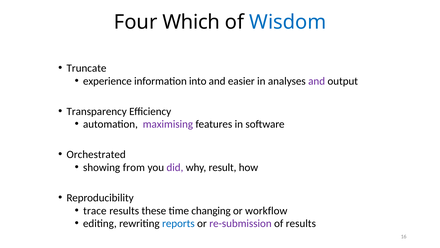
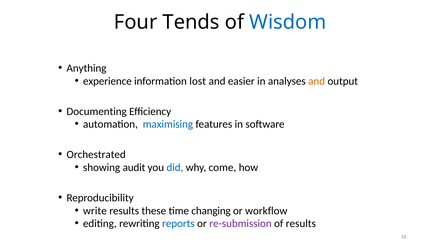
Which: Which -> Tends (191, 22)
Truncate: Truncate -> Anything (86, 68)
into: into -> lost (198, 81)
and colour: purple -> orange (317, 81)
Transparency: Transparency -> Documenting (97, 111)
maximising colour: purple -> blue (168, 124)
from: from -> audit (134, 167)
did colour: purple -> blue (175, 167)
result: result -> come (222, 167)
trace: trace -> write (95, 210)
